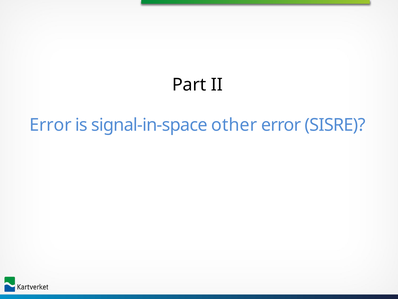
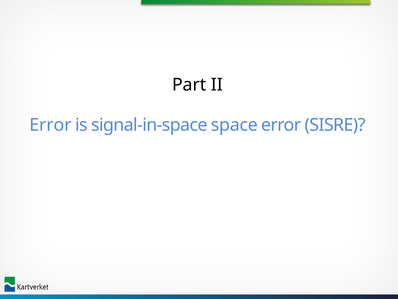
other: other -> space (234, 125)
